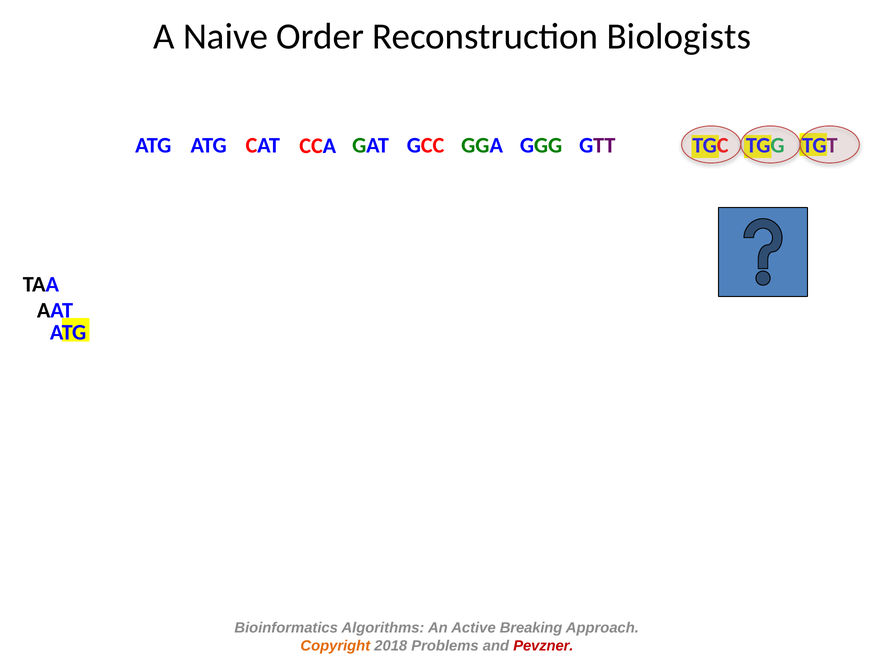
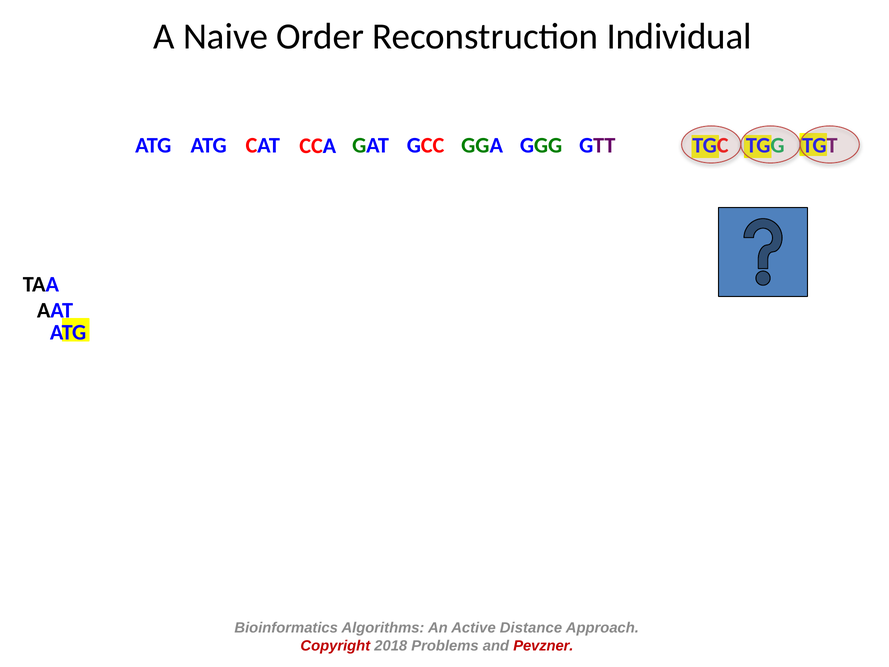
Biologists: Biologists -> Individual (679, 37)
Breaking: Breaking -> Distance (531, 628)
Copyright colour: orange -> red (335, 646)
